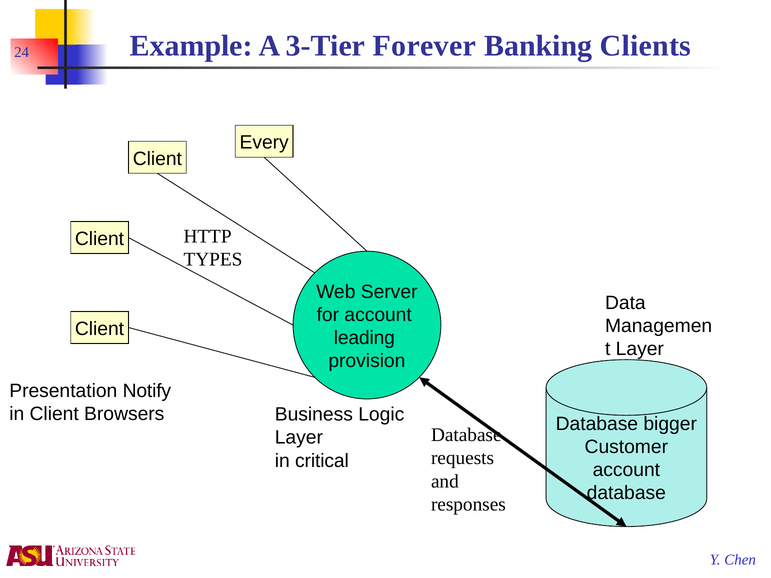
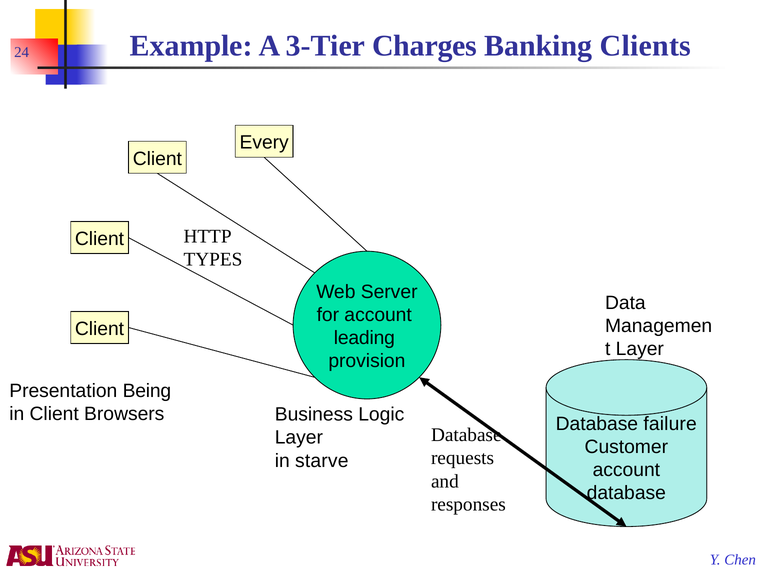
Forever: Forever -> Charges (425, 46)
Notify: Notify -> Being (147, 391)
bigger: bigger -> failure (670, 424)
critical: critical -> starve (322, 461)
